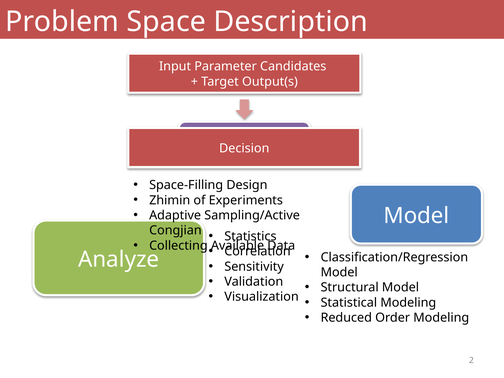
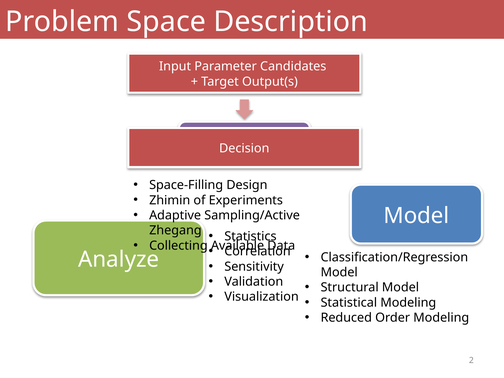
Congjian: Congjian -> Zhegang (175, 230)
